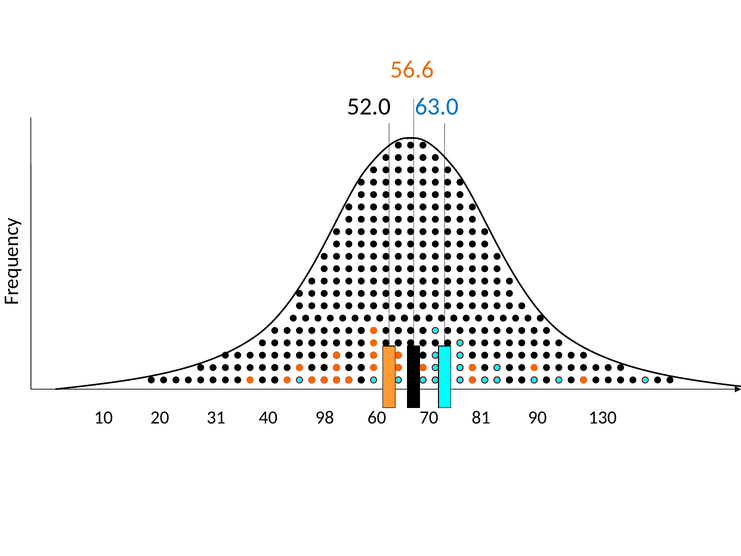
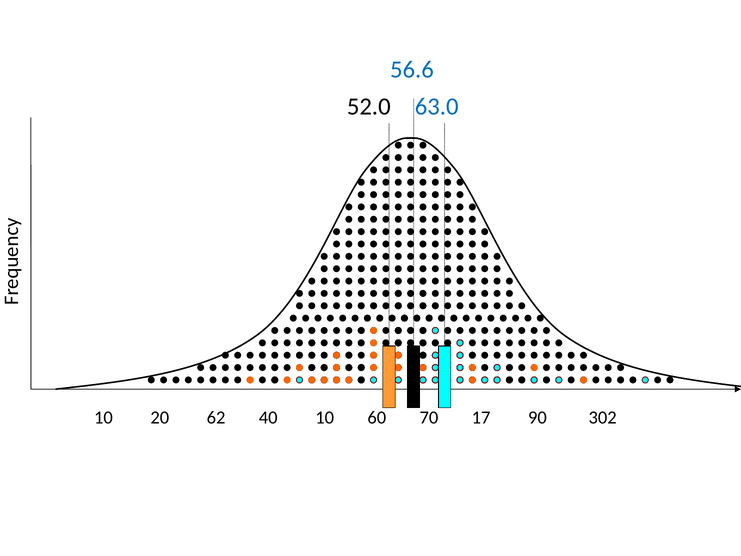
56.6 colour: orange -> blue (412, 70)
31: 31 -> 62 (216, 417)
40 98: 98 -> 10 (325, 417)
81: 81 -> 17 (481, 417)
130: 130 -> 302 (603, 417)
